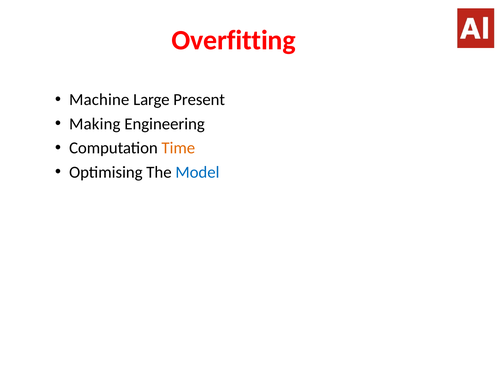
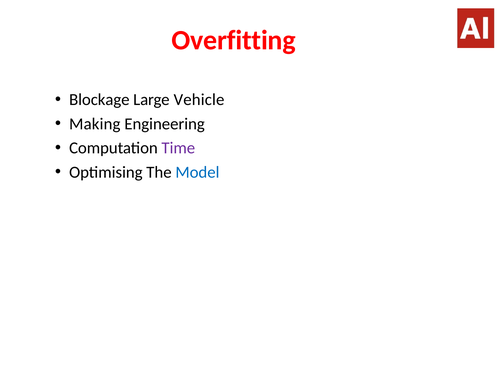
Machine: Machine -> Blockage (99, 100)
Present: Present -> Vehicle (199, 100)
Time colour: orange -> purple (178, 148)
